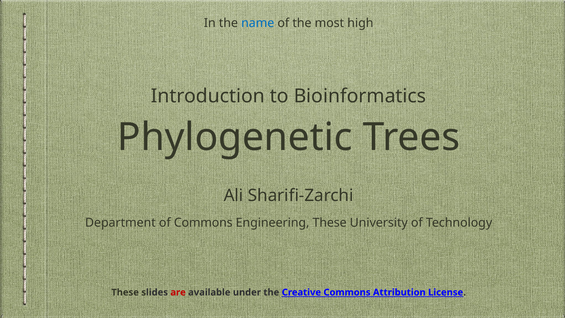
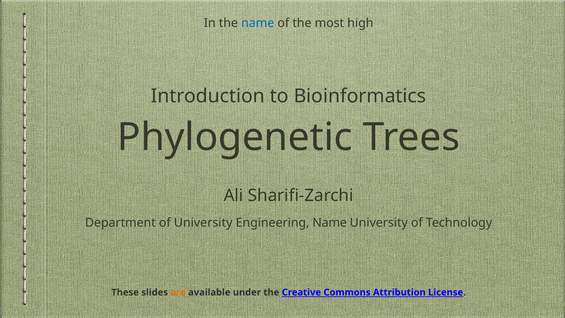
of Commons: Commons -> University (203, 222)
Engineering These: These -> Name (330, 222)
are colour: red -> orange (178, 292)
